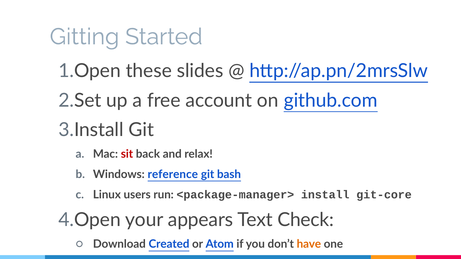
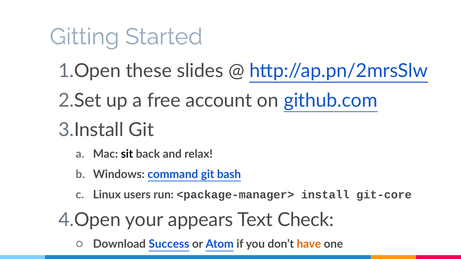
sit colour: red -> black (127, 154)
reference: reference -> command (173, 175)
Created: Created -> Success (169, 244)
